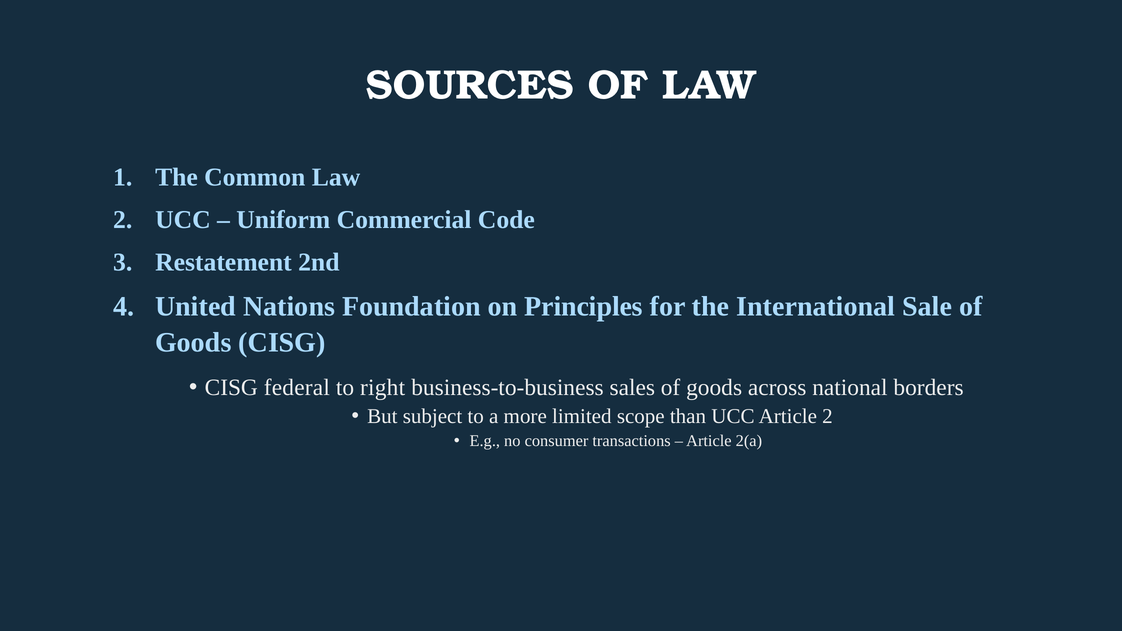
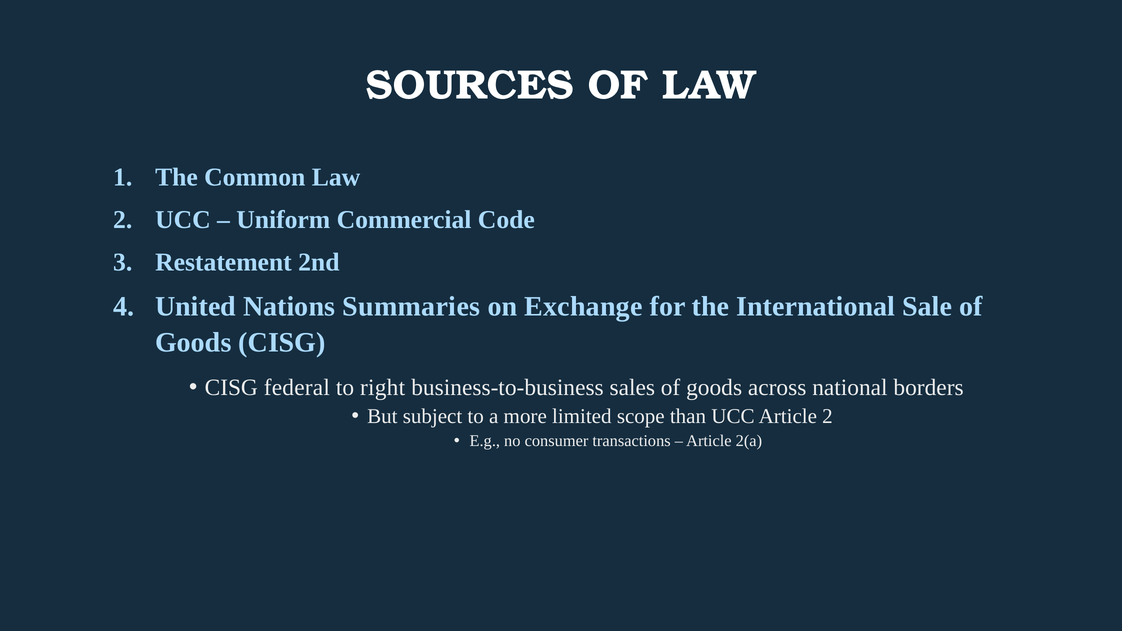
Foundation: Foundation -> Summaries (411, 306)
Principles: Principles -> Exchange (583, 306)
